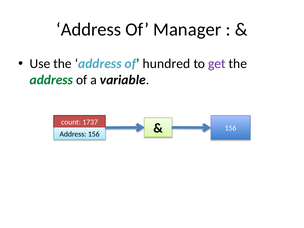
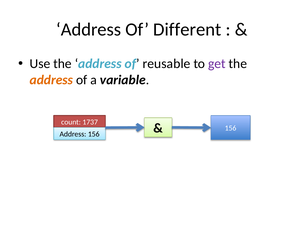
Manager: Manager -> Different (187, 29)
hundred: hundred -> reusable (166, 64)
address colour: green -> orange (51, 80)
